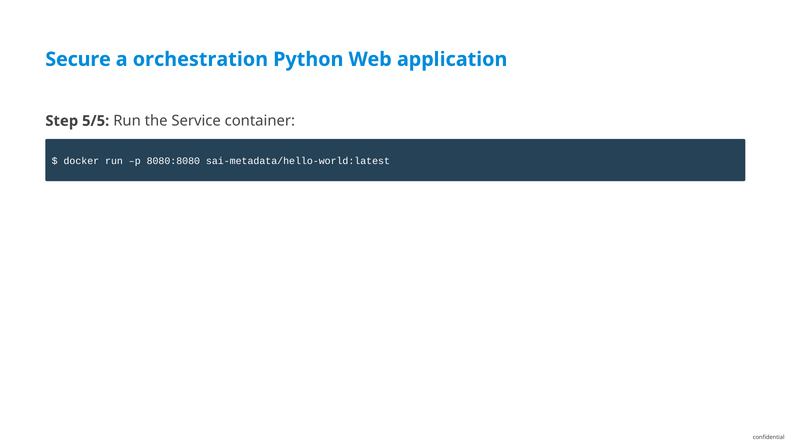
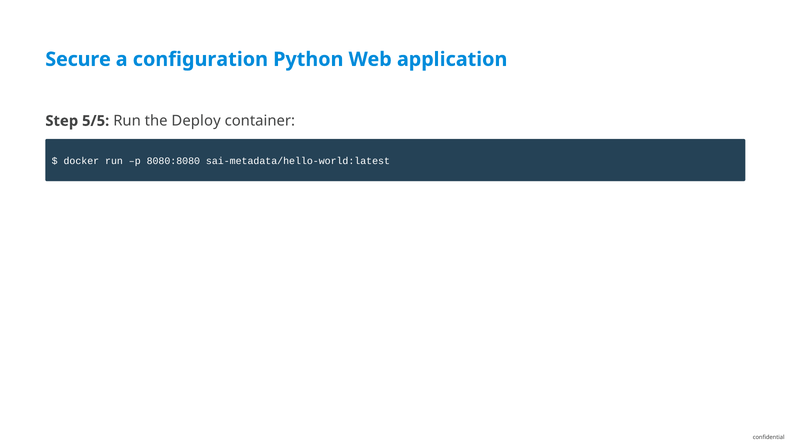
orchestration: orchestration -> configuration (200, 59)
Service: Service -> Deploy (196, 121)
